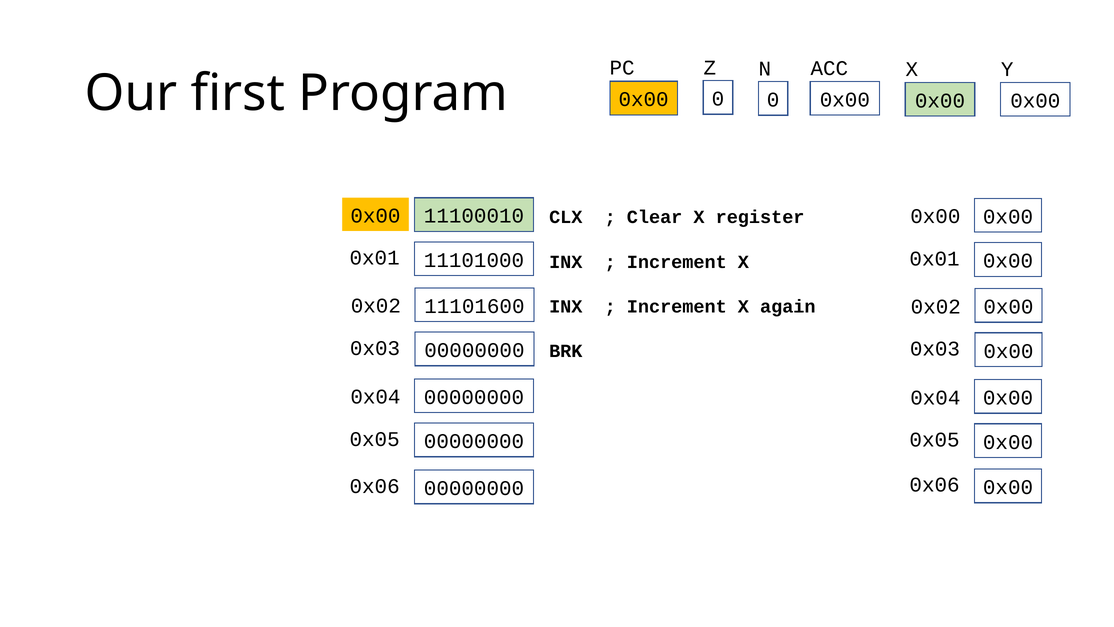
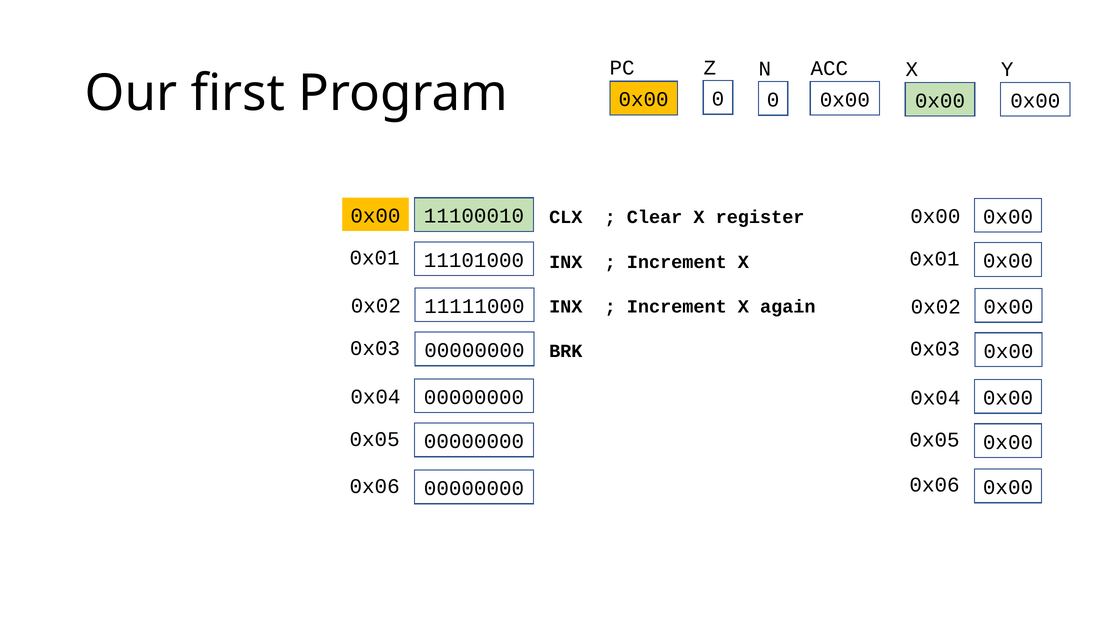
11101600: 11101600 -> 11111000 (474, 306)
